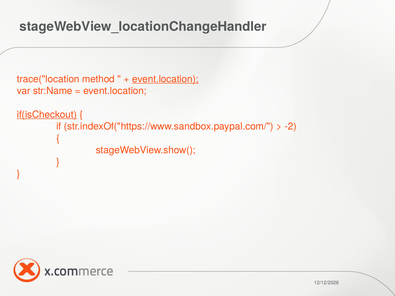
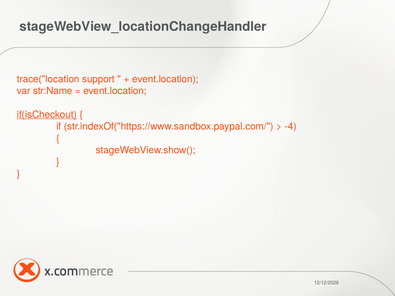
method: method -> support (98, 79)
event.location underline: present -> none (165, 79)
-2: -2 -> -4 (291, 127)
